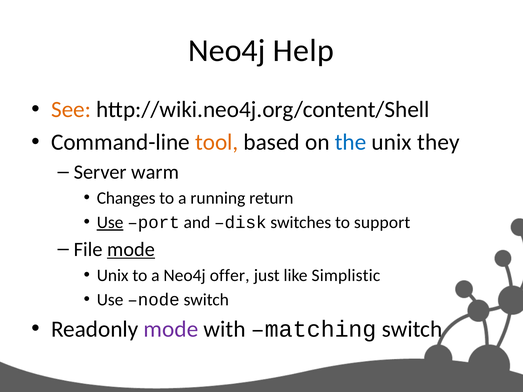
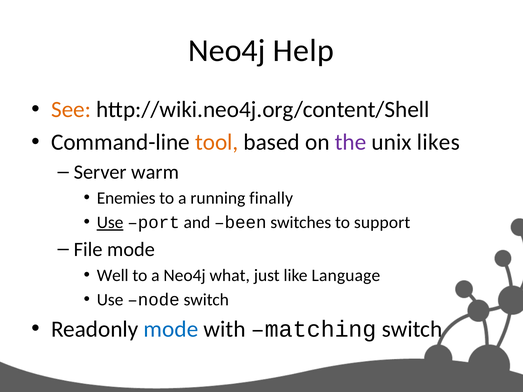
the colour: blue -> purple (351, 142)
they: they -> likes (438, 142)
Changes: Changes -> Enemies (126, 198)
return: return -> finally (271, 198)
disk: disk -> been (240, 223)
mode underline: present -> none (131, 250)
Unix: Unix -> Well (113, 275)
offer: offer -> what (230, 275)
Simplistic: Simplistic -> Language (346, 275)
mode colour: purple -> blue (171, 329)
